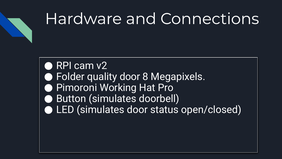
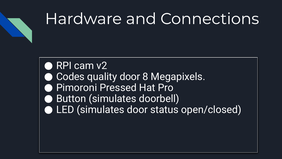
Folder: Folder -> Codes (70, 77)
Working: Working -> Pressed (118, 88)
